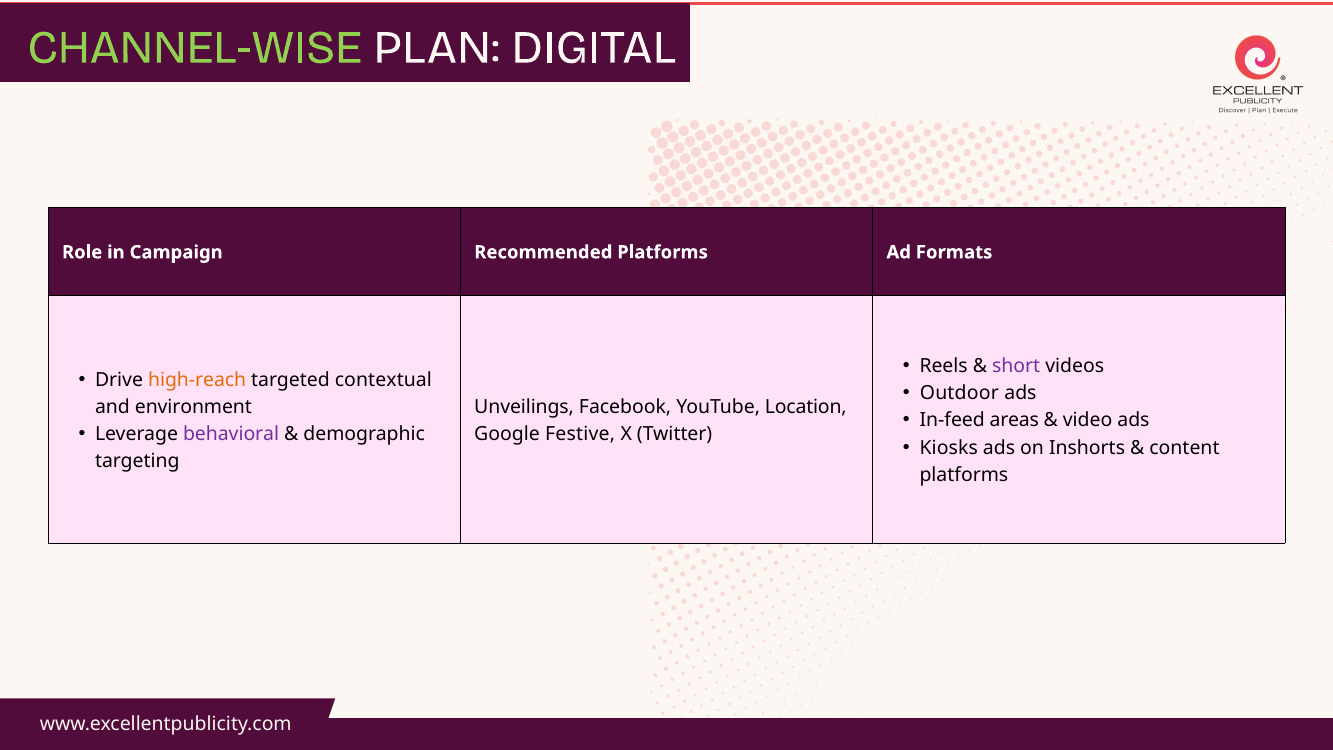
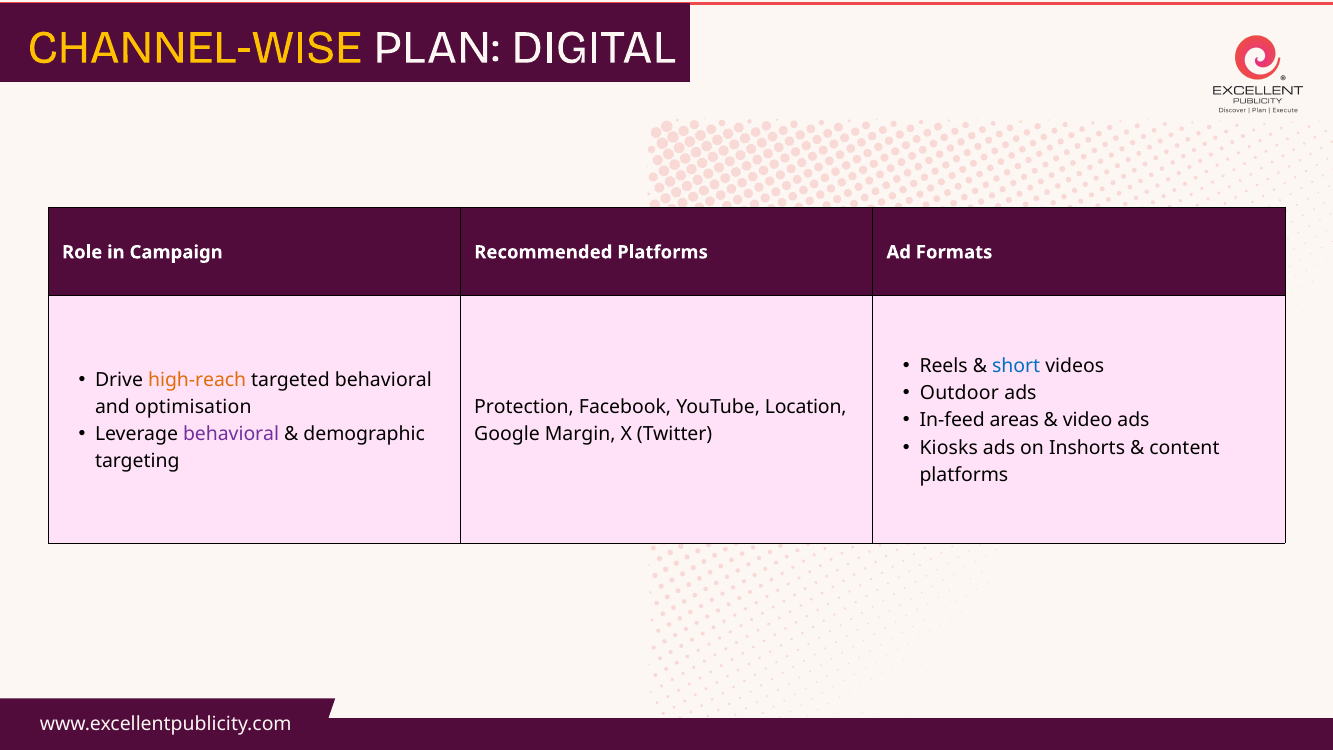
CHANNEL-WISE colour: light green -> yellow (195, 47)
short colour: purple -> blue (1016, 366)
targeted contextual: contextual -> behavioral (383, 379)
environment: environment -> optimisation (193, 407)
Unveilings: Unveilings -> Protection (524, 407)
Festive: Festive -> Margin (580, 434)
